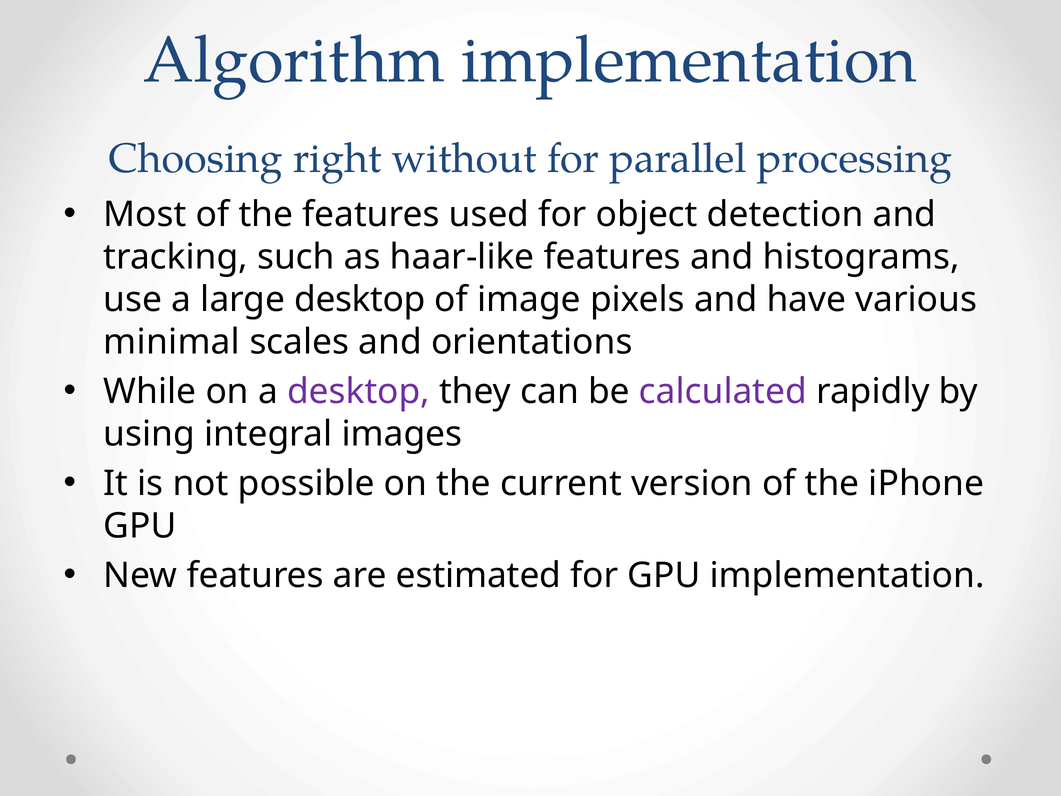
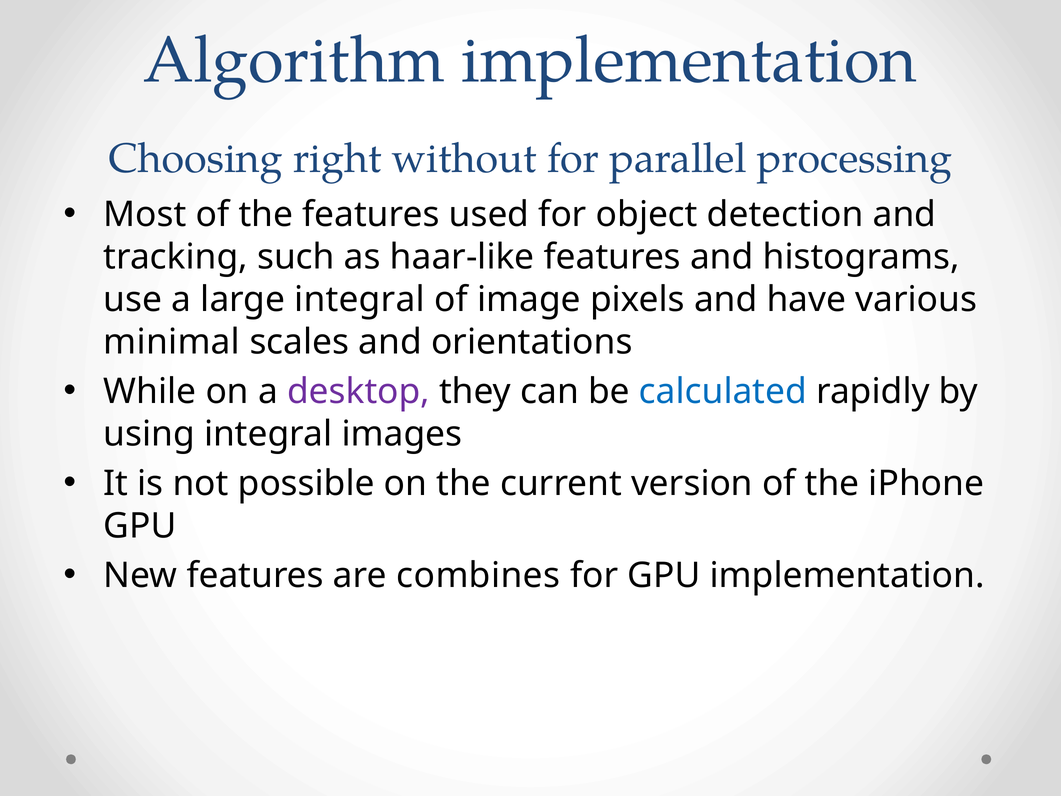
large desktop: desktop -> integral (360, 300)
calculated colour: purple -> blue (723, 392)
estimated: estimated -> combines (478, 575)
